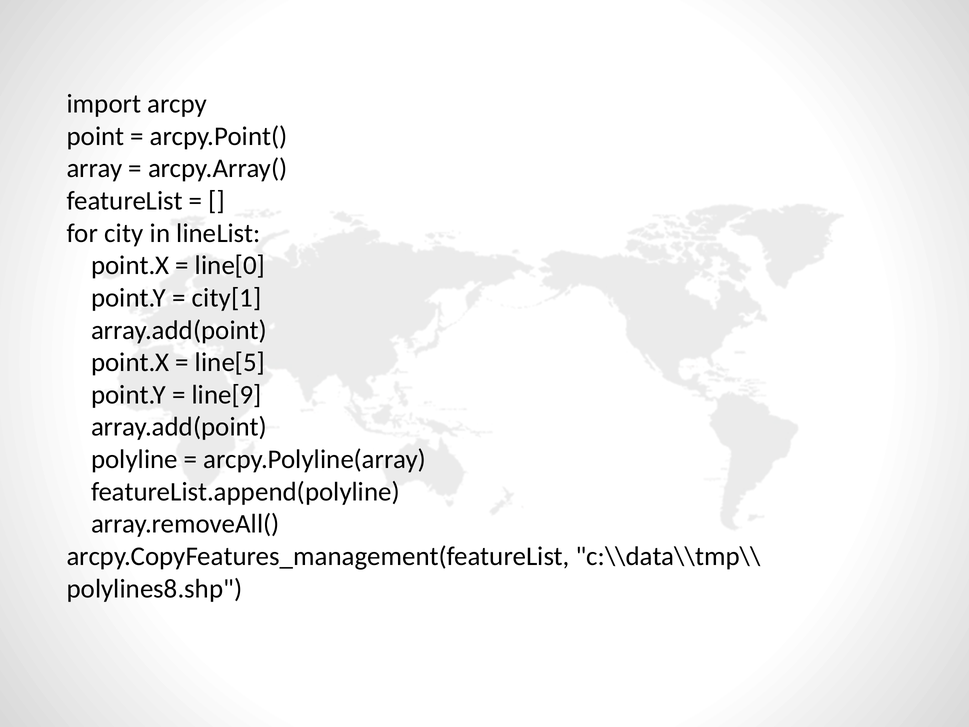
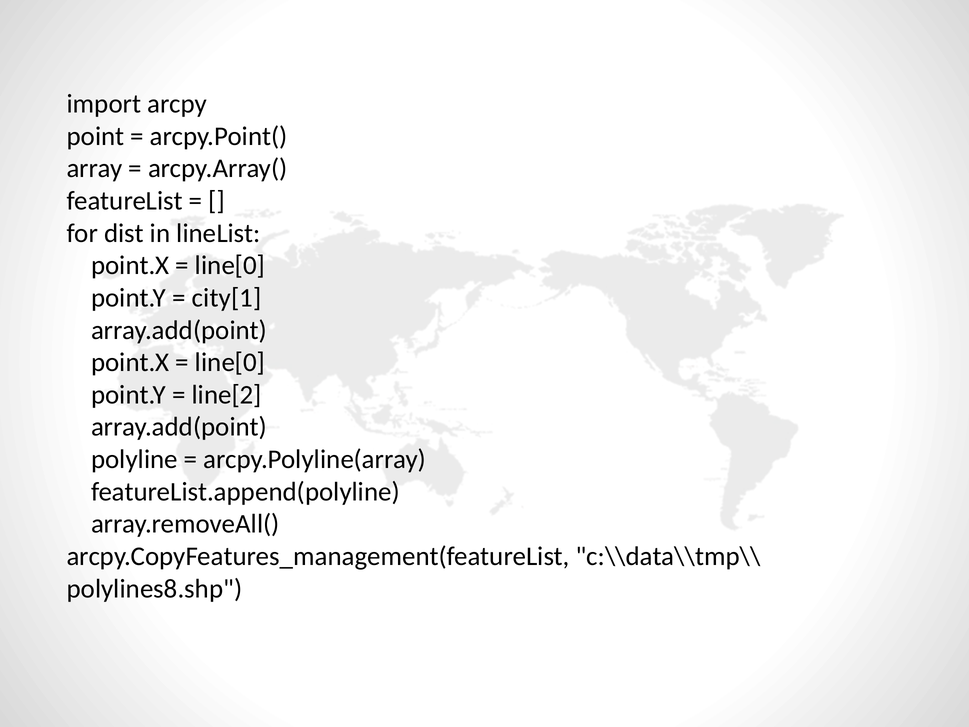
city: city -> dist (124, 233)
line[5: line[5 -> line[0 (230, 362)
line[9: line[9 -> line[2 (227, 395)
